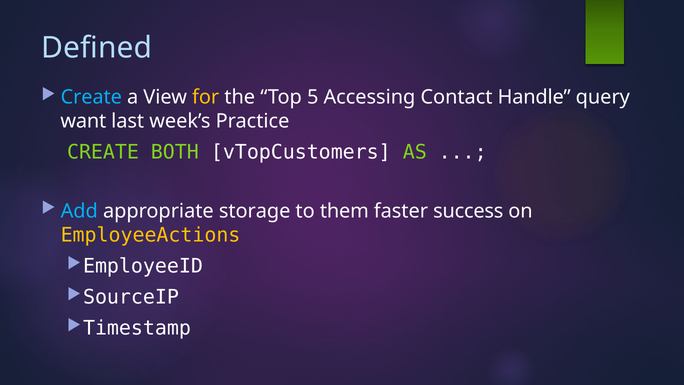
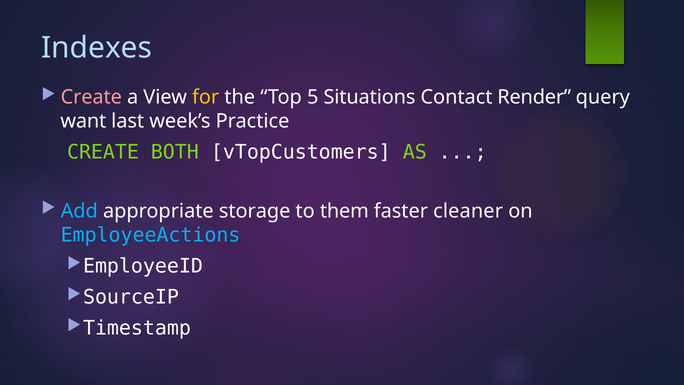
Defined: Defined -> Indexes (97, 48)
Create colour: light blue -> pink (91, 97)
Accessing: Accessing -> Situations (369, 97)
Handle: Handle -> Render (534, 97)
success: success -> cleaner (468, 211)
EmployeeActions colour: yellow -> light blue (151, 235)
